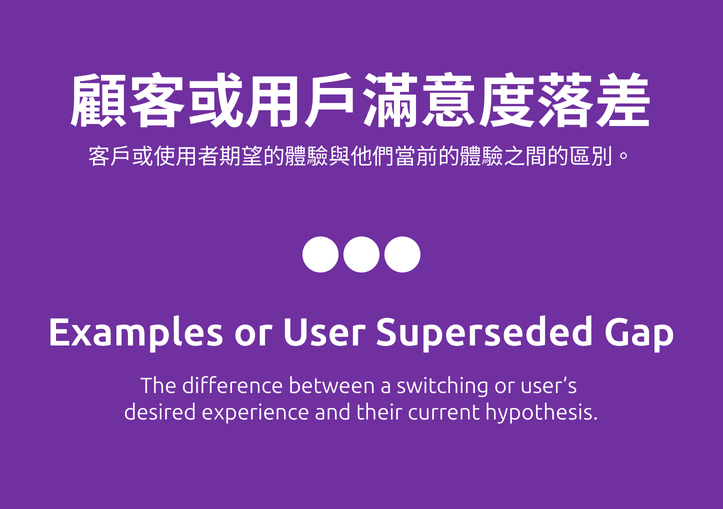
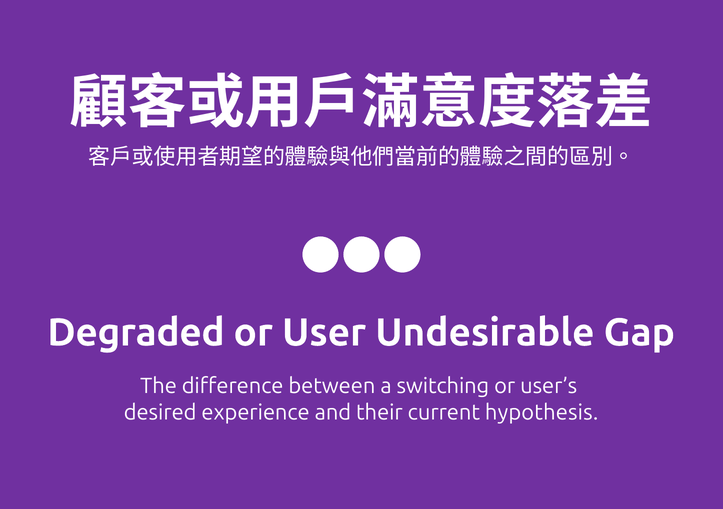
Examples: Examples -> Degraded (136, 333)
Superseded: Superseded -> Undesirable (485, 333)
